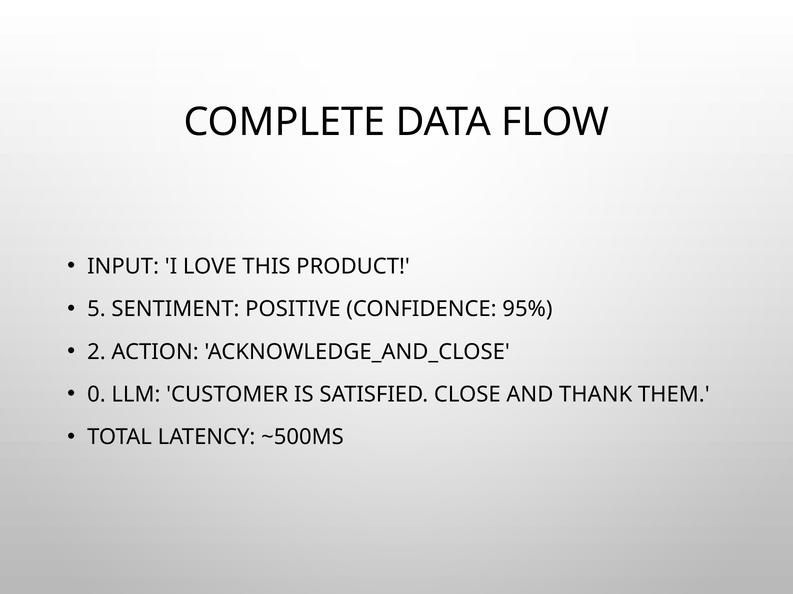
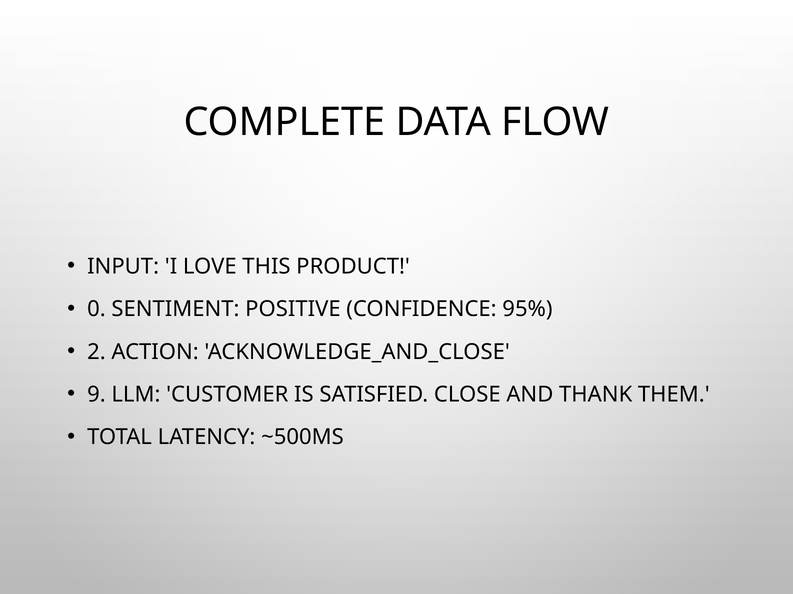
5: 5 -> 0 (96, 309)
0: 0 -> 9 (96, 395)
